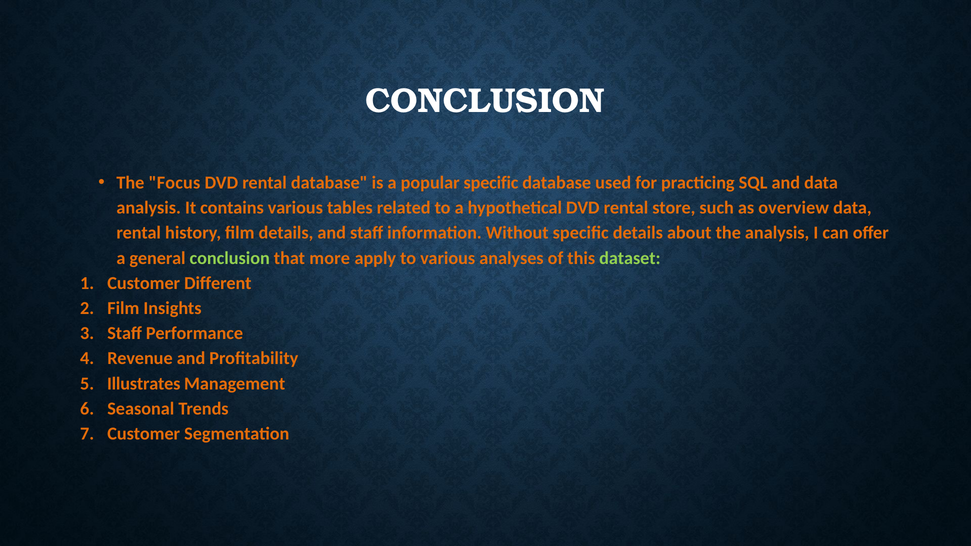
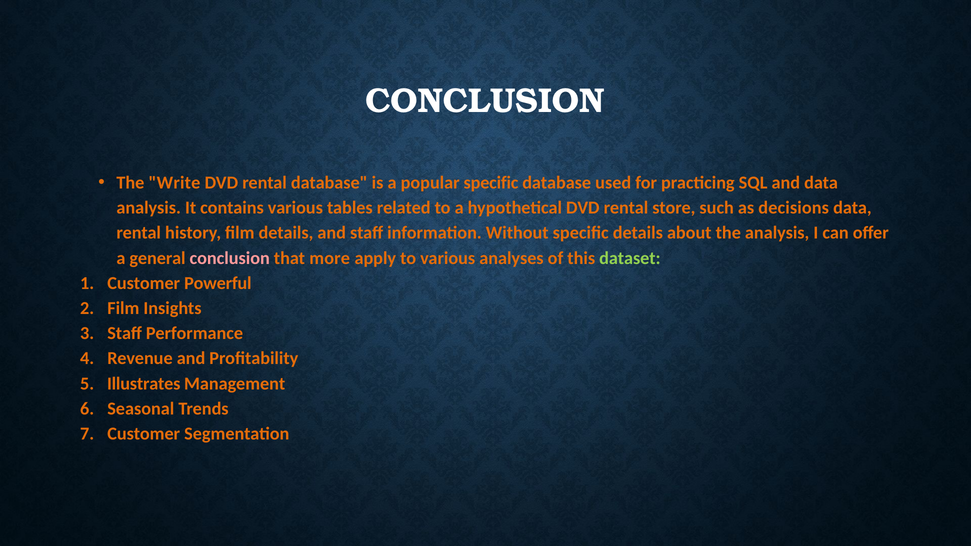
Focus: Focus -> Write (174, 183)
overview: overview -> decisions (794, 208)
conclusion colour: light green -> pink (230, 258)
Different: Different -> Powerful (218, 283)
